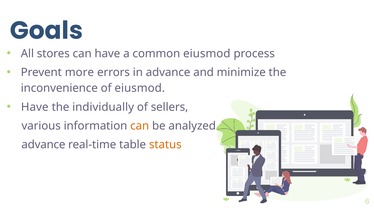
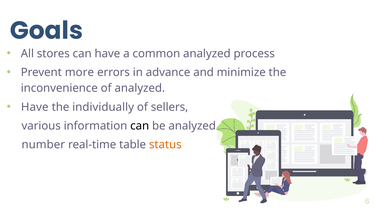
common eiusmod: eiusmod -> analyzed (207, 54)
of eiusmod: eiusmod -> analyzed (140, 88)
can colour: orange -> black (140, 126)
advance: advance -> number (43, 145)
